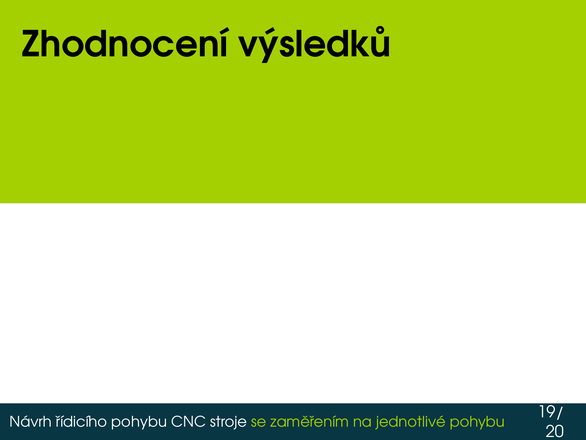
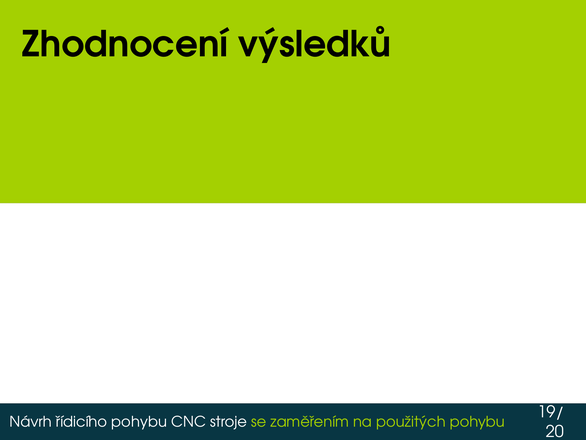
jednotlivé: jednotlivé -> použitých (411, 421)
